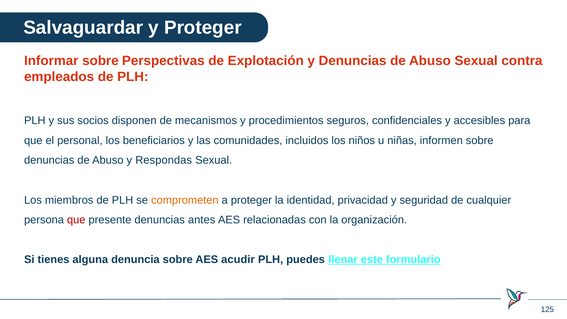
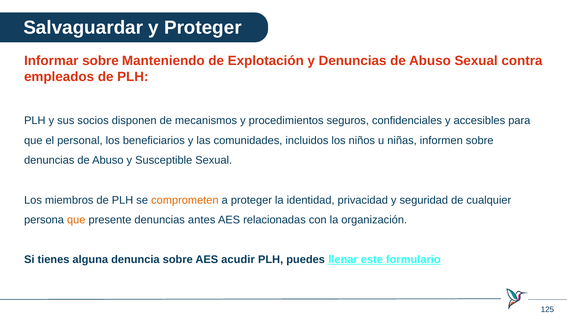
Perspectivas: Perspectivas -> Manteniendo (163, 61)
Respondas: Respondas -> Susceptible (164, 160)
que colour: red -> orange (76, 220)
